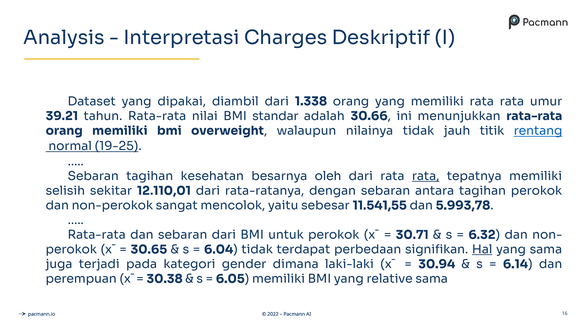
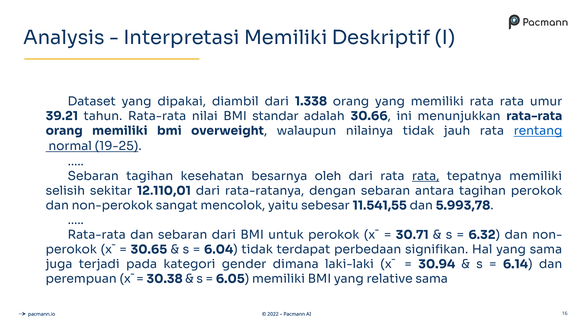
Interpretasi Charges: Charges -> Memiliki (286, 38)
jauh titik: titik -> rata (492, 130)
Hal underline: present -> none (482, 249)
